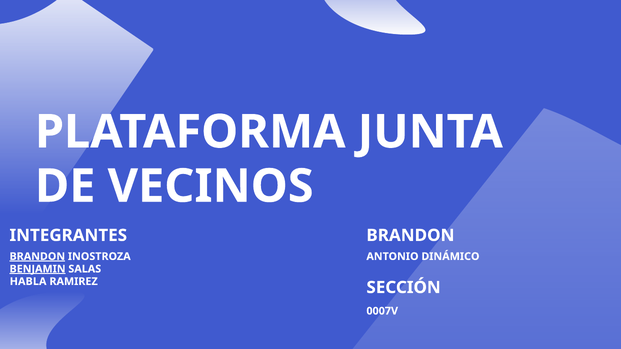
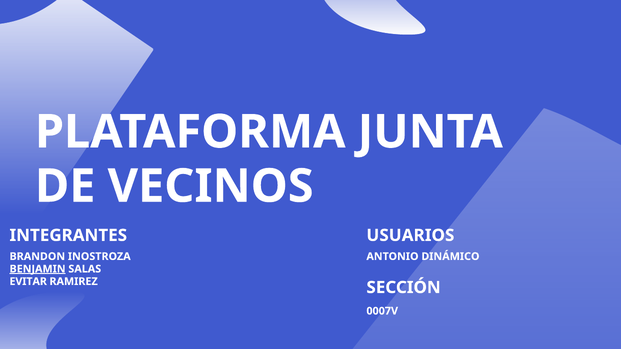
BRANDON: BRANDON -> USUARIOS (410, 236)
BRANDON underline: present -> none (37, 257)
HABLA: HABLA -> EVITAR (28, 282)
